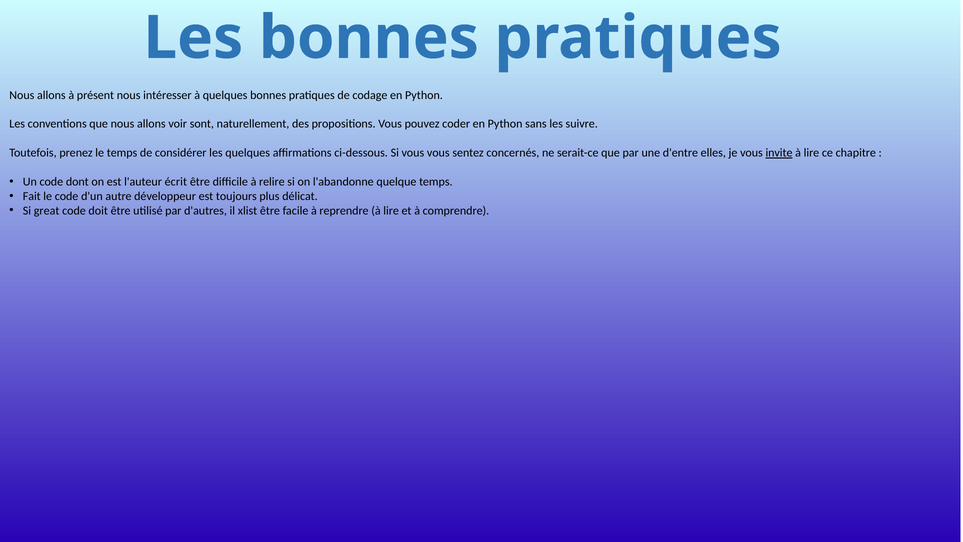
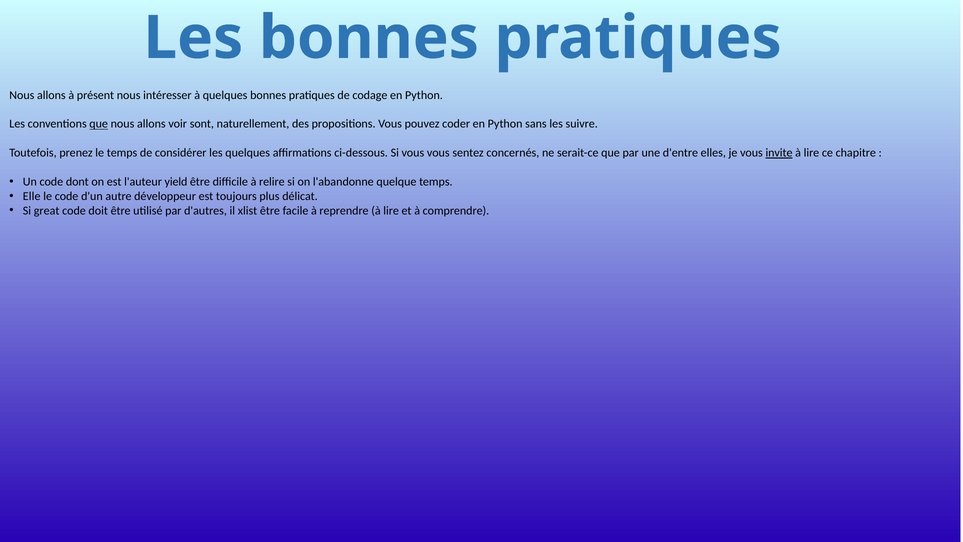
que underline: none -> present (99, 124)
écrit: écrit -> yield (176, 182)
Fait: Fait -> Elle (32, 196)
